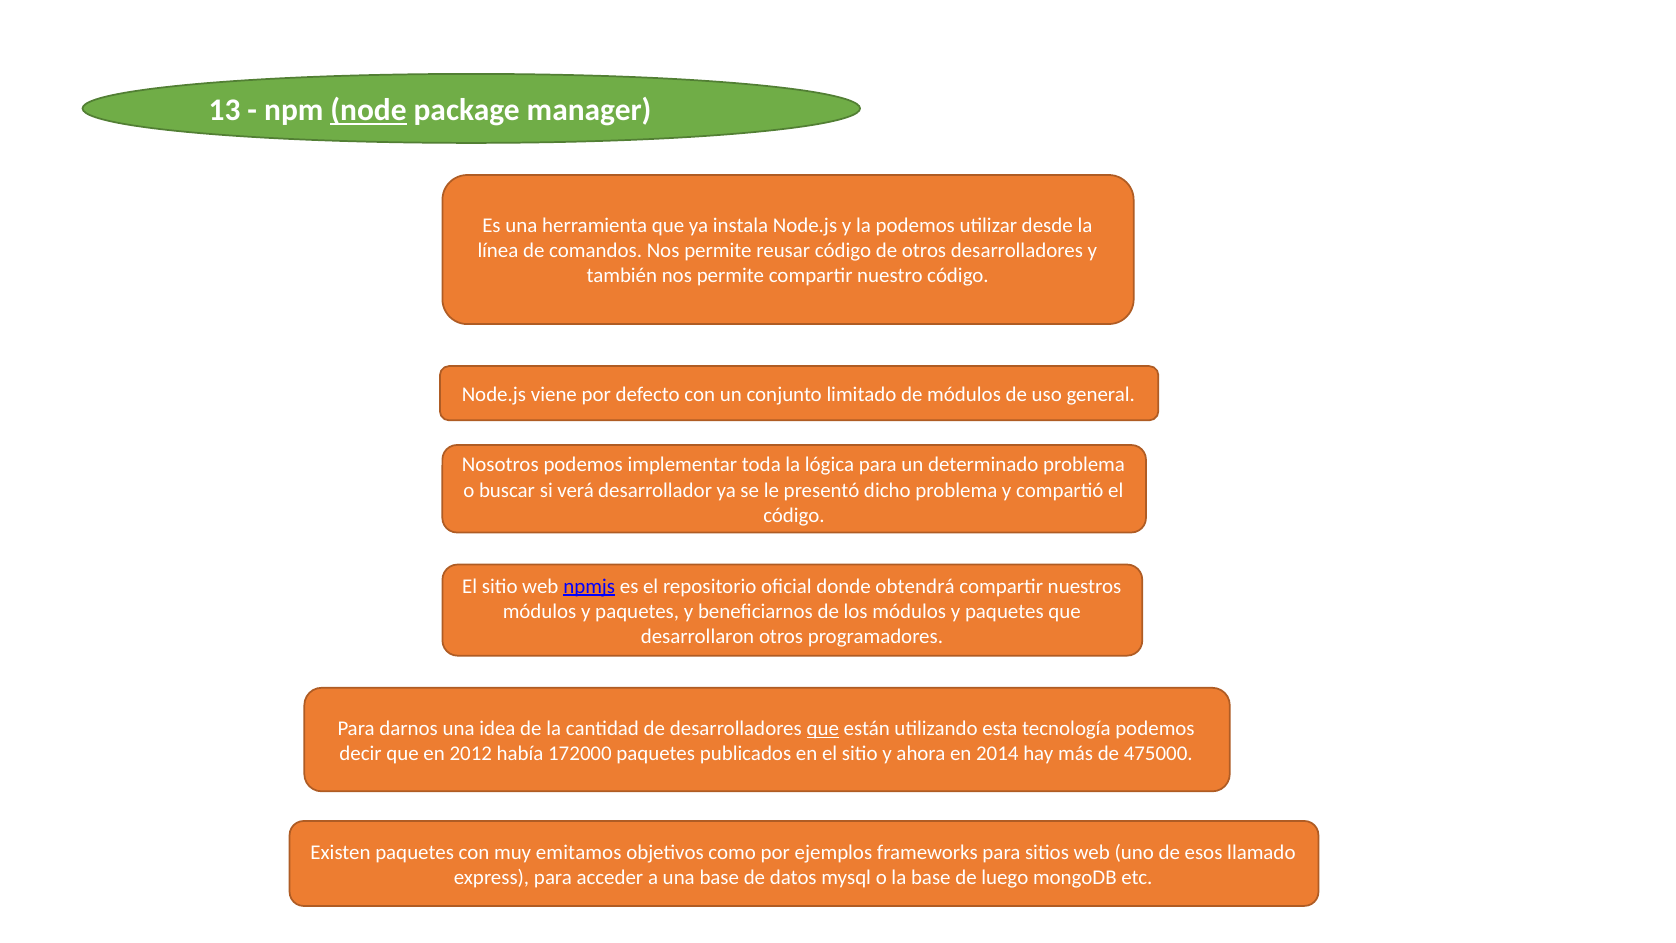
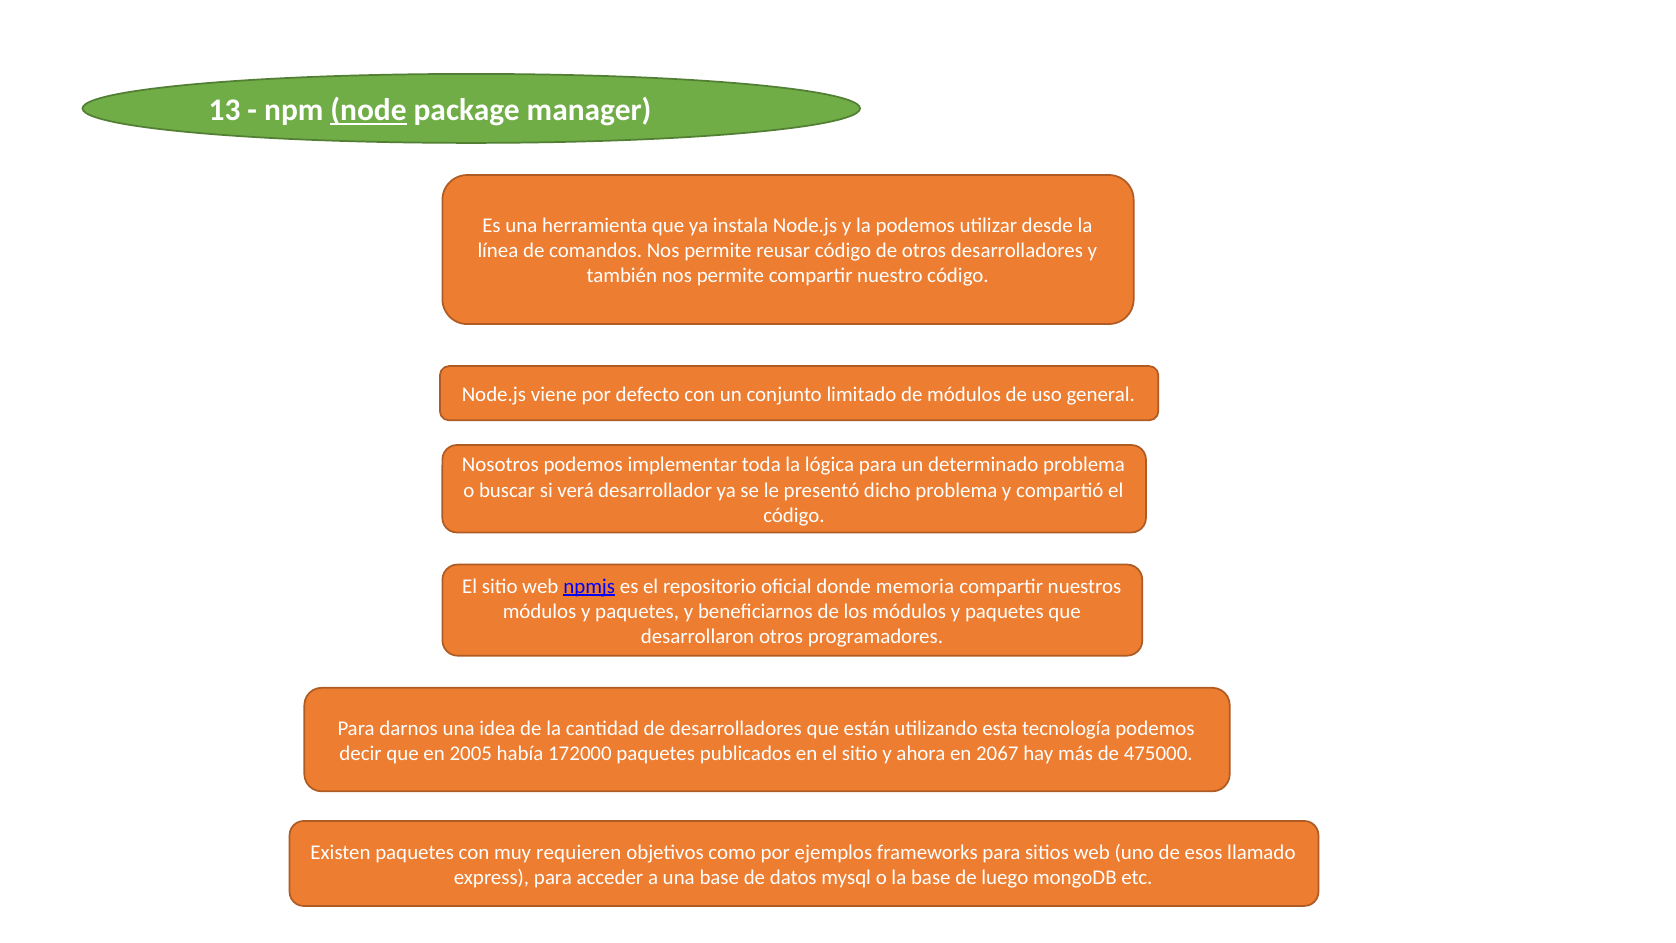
obtendrá: obtendrá -> memoria (915, 586)
que underline: present -> none (823, 728)
2012: 2012 -> 2005 (471, 753)
2014: 2014 -> 2067 (997, 753)
emitamos: emitamos -> requieren (579, 852)
